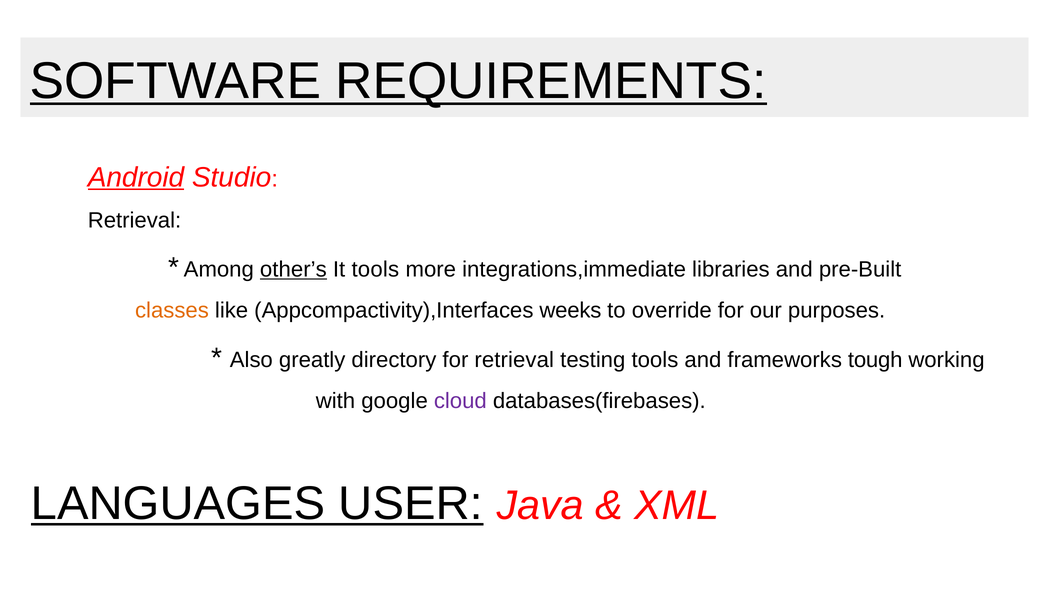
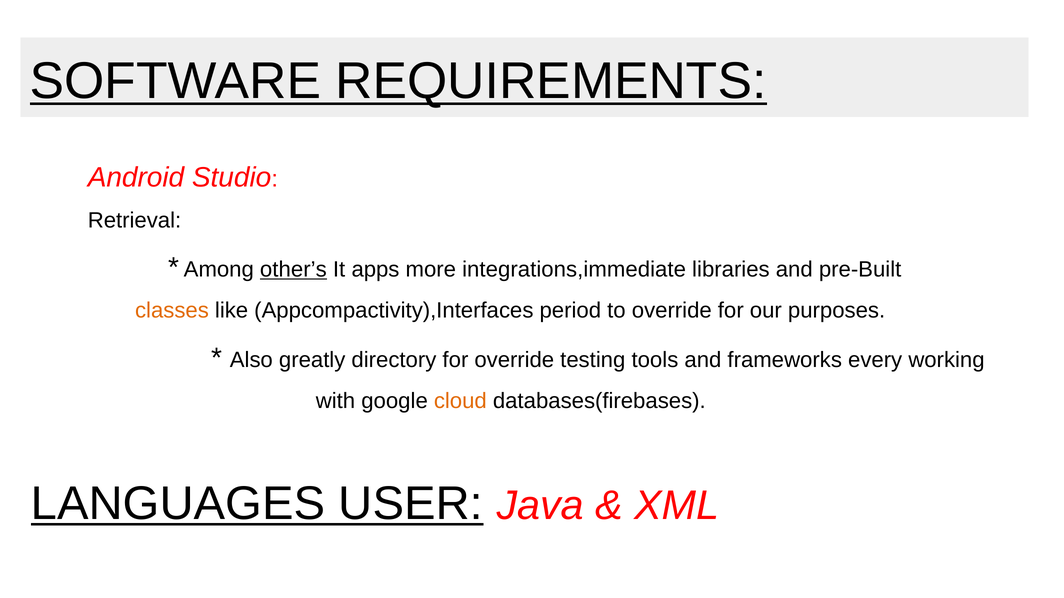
Android underline: present -> none (136, 177)
It tools: tools -> apps (375, 270)
weeks: weeks -> period (570, 311)
for retrieval: retrieval -> override (514, 360)
tough: tough -> every (875, 360)
cloud colour: purple -> orange (460, 401)
